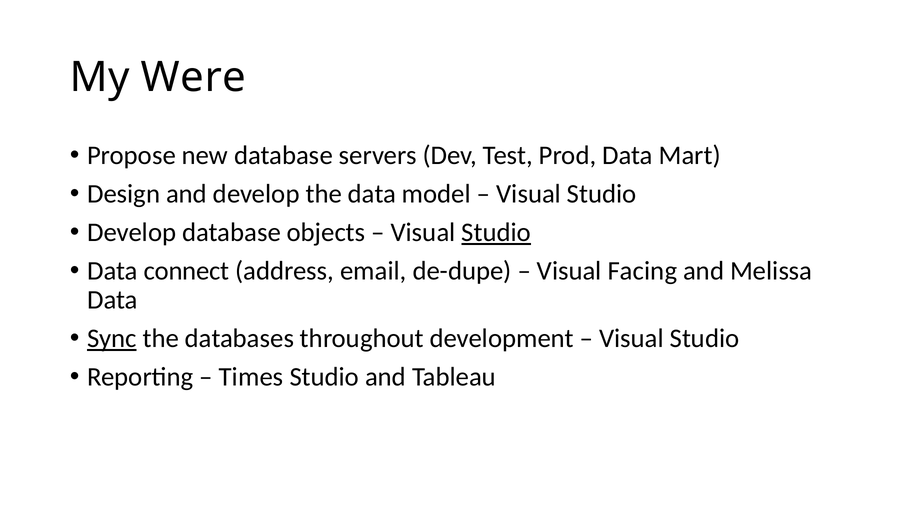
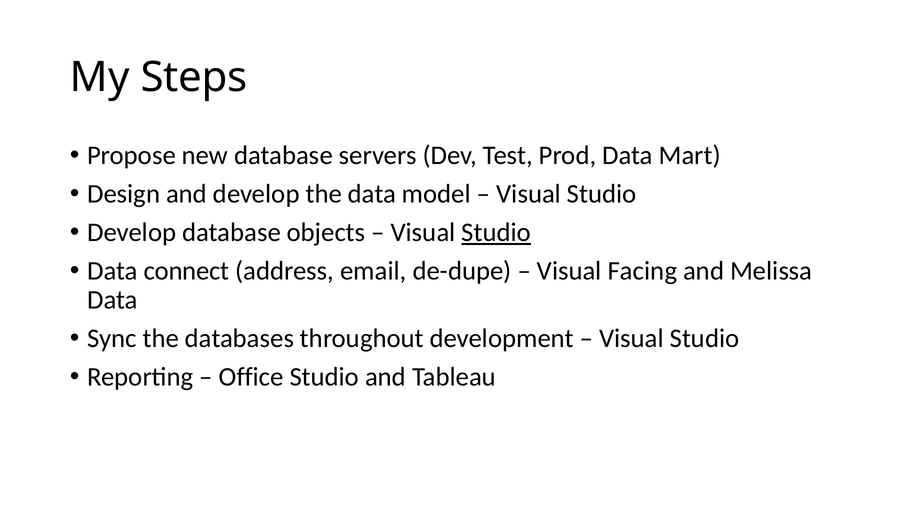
Were: Were -> Steps (194, 77)
Sync underline: present -> none (112, 338)
Times: Times -> Office (251, 377)
